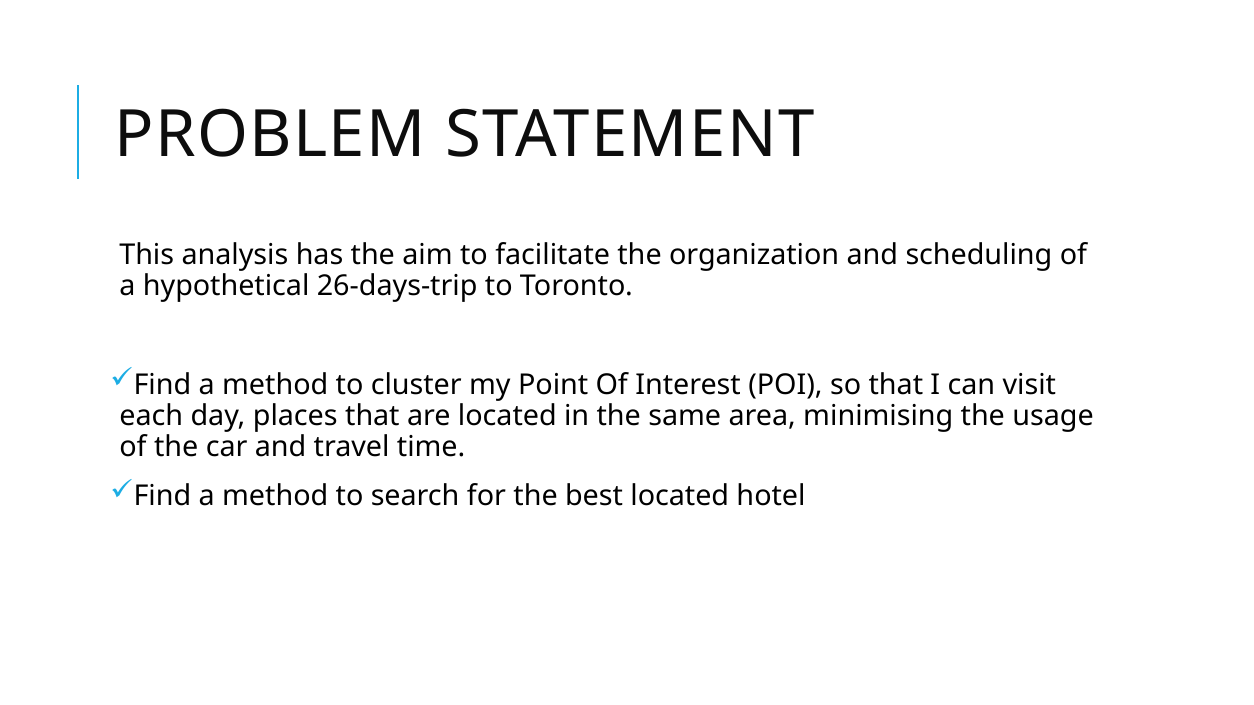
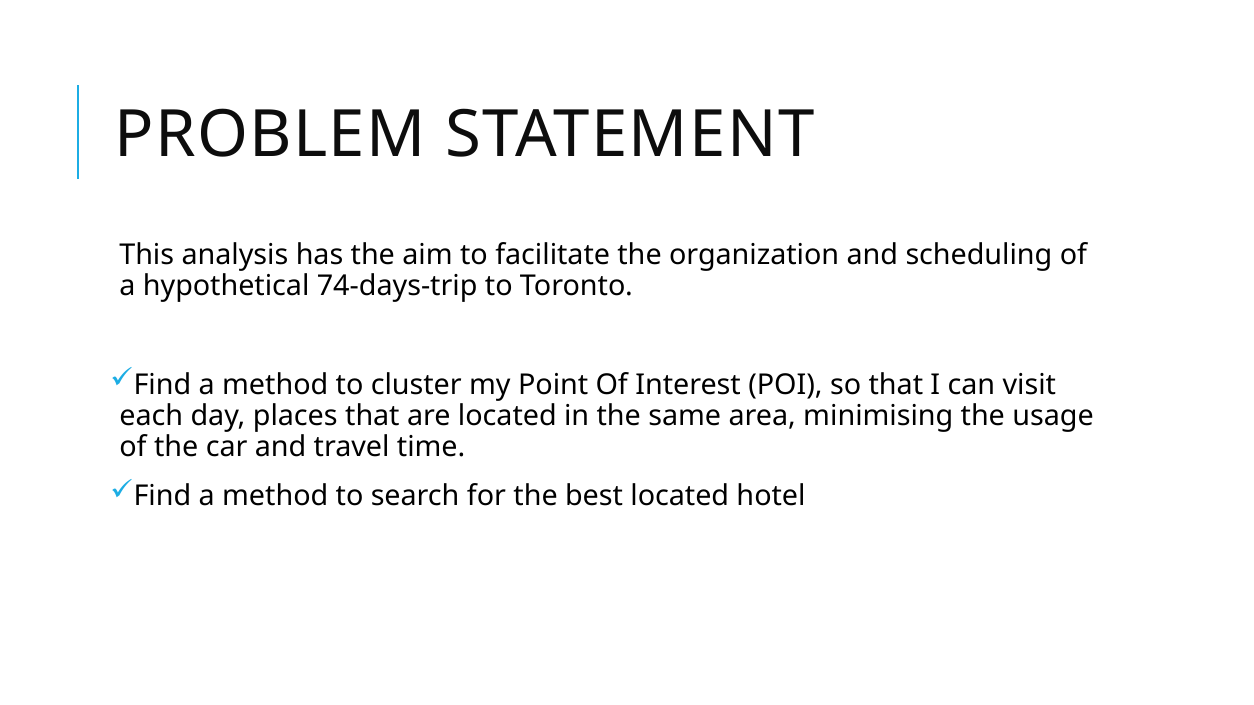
26-days-trip: 26-days-trip -> 74-days-trip (397, 286)
